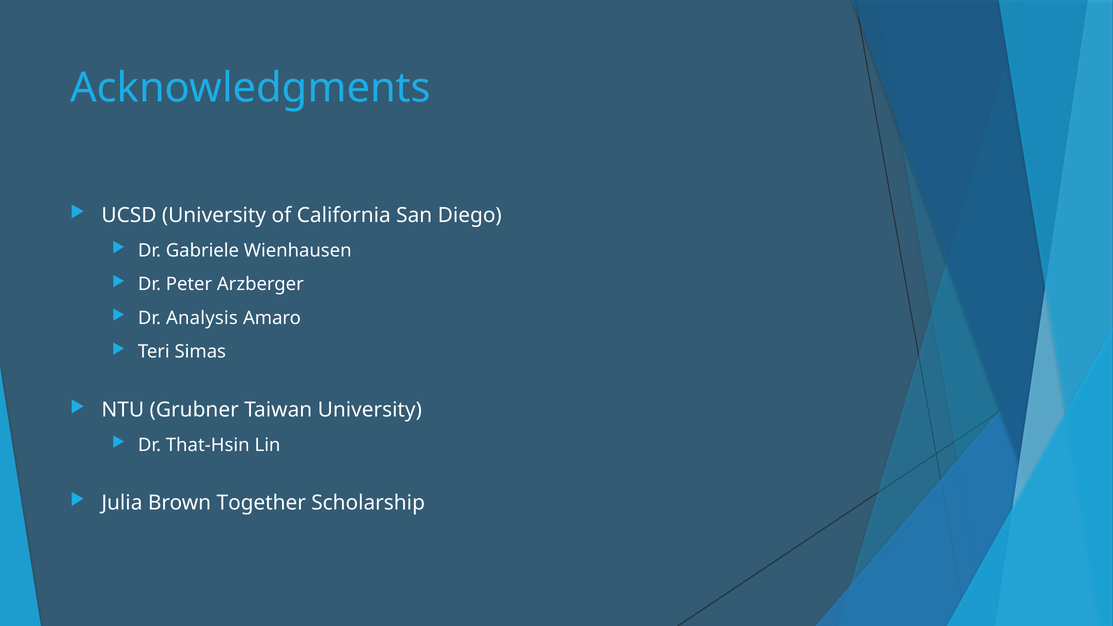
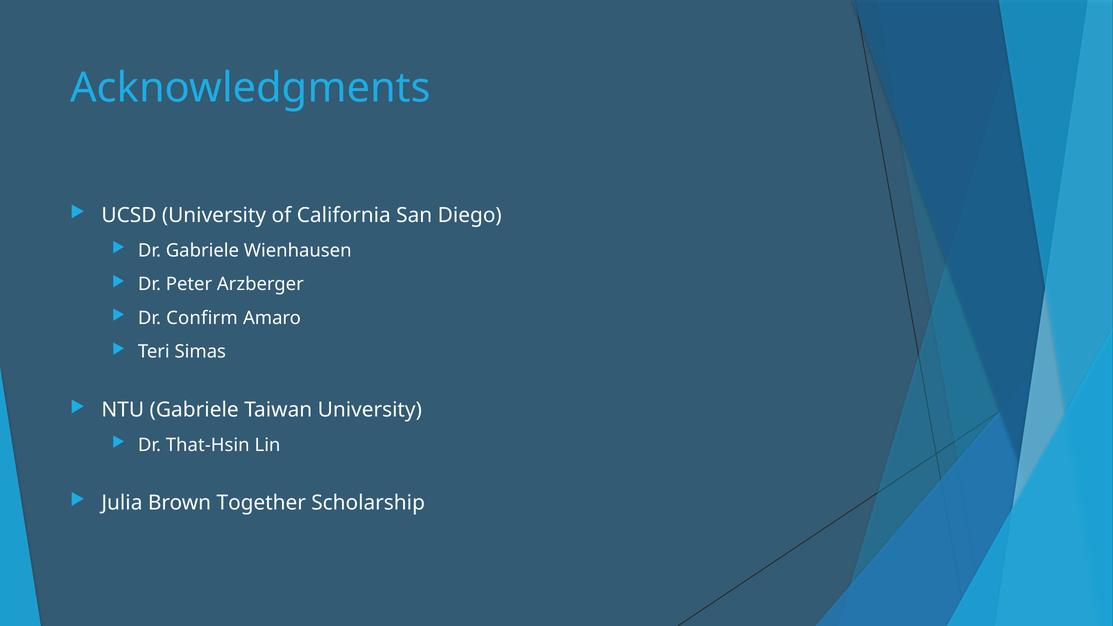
Analysis: Analysis -> Confirm (202, 318)
NTU Grubner: Grubner -> Gabriele (194, 410)
